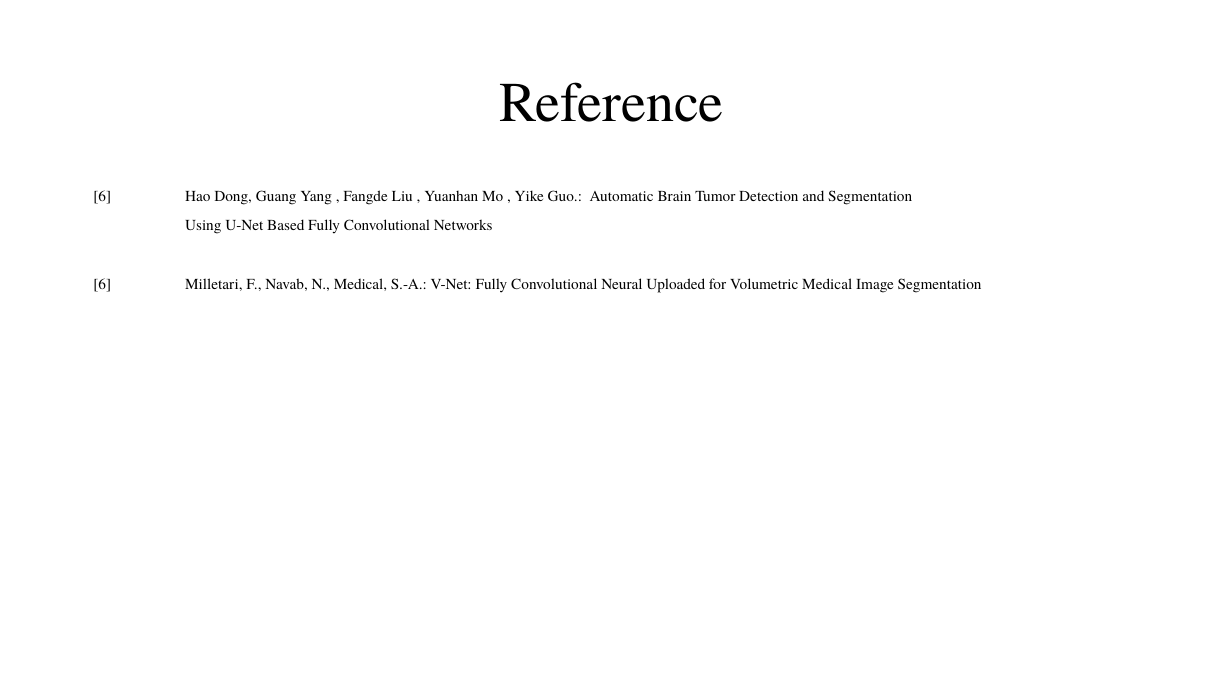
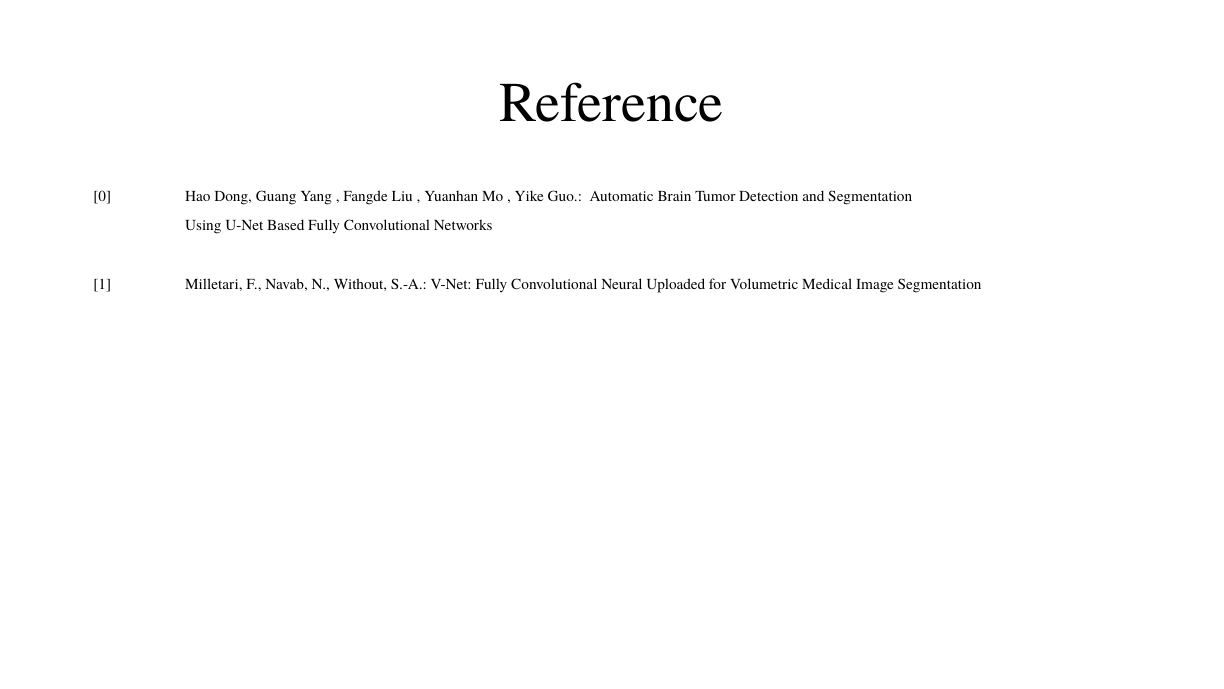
6: 6 -> 0 (102, 196)
6: 6 -> 1 (102, 284)
N Medical: Medical -> Without (360, 284)
